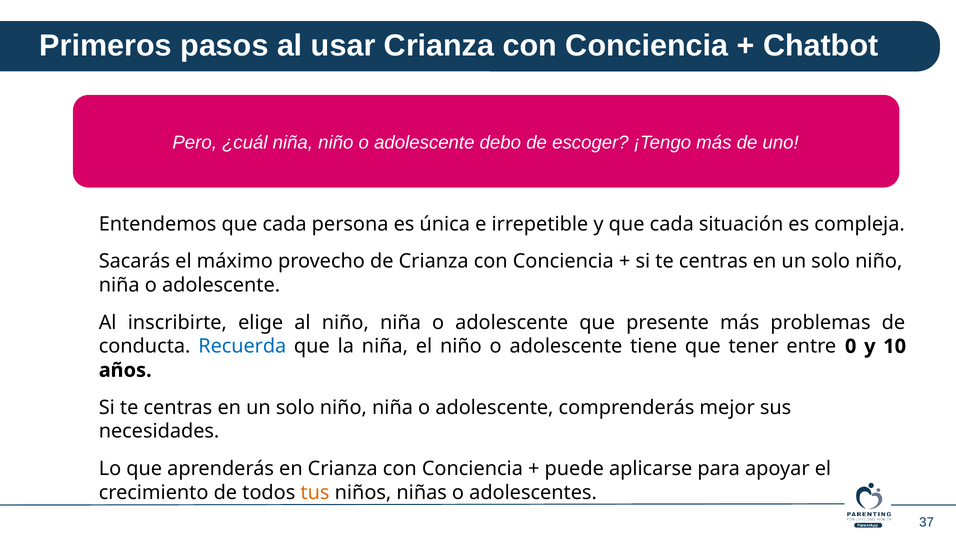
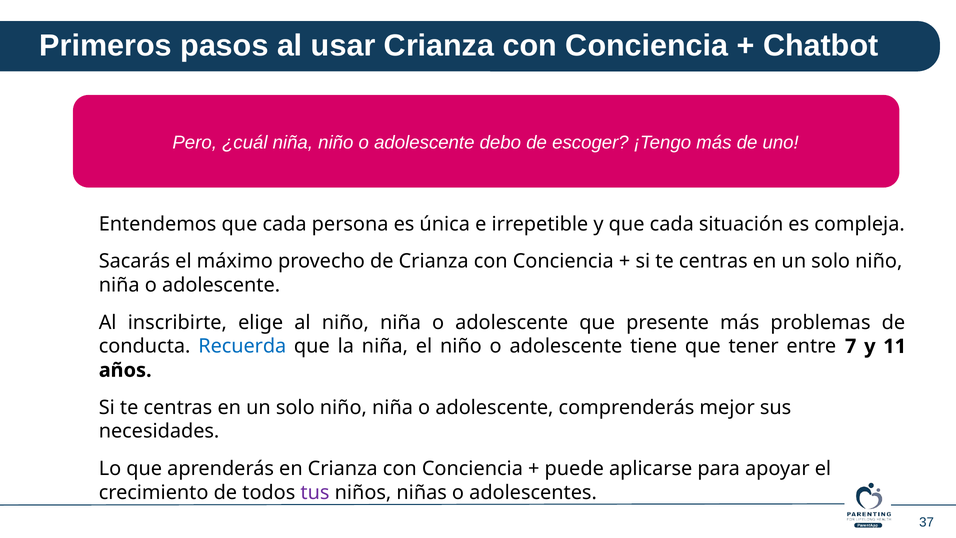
0: 0 -> 7 (851, 346)
10: 10 -> 11 (895, 346)
tus colour: orange -> purple (315, 492)
